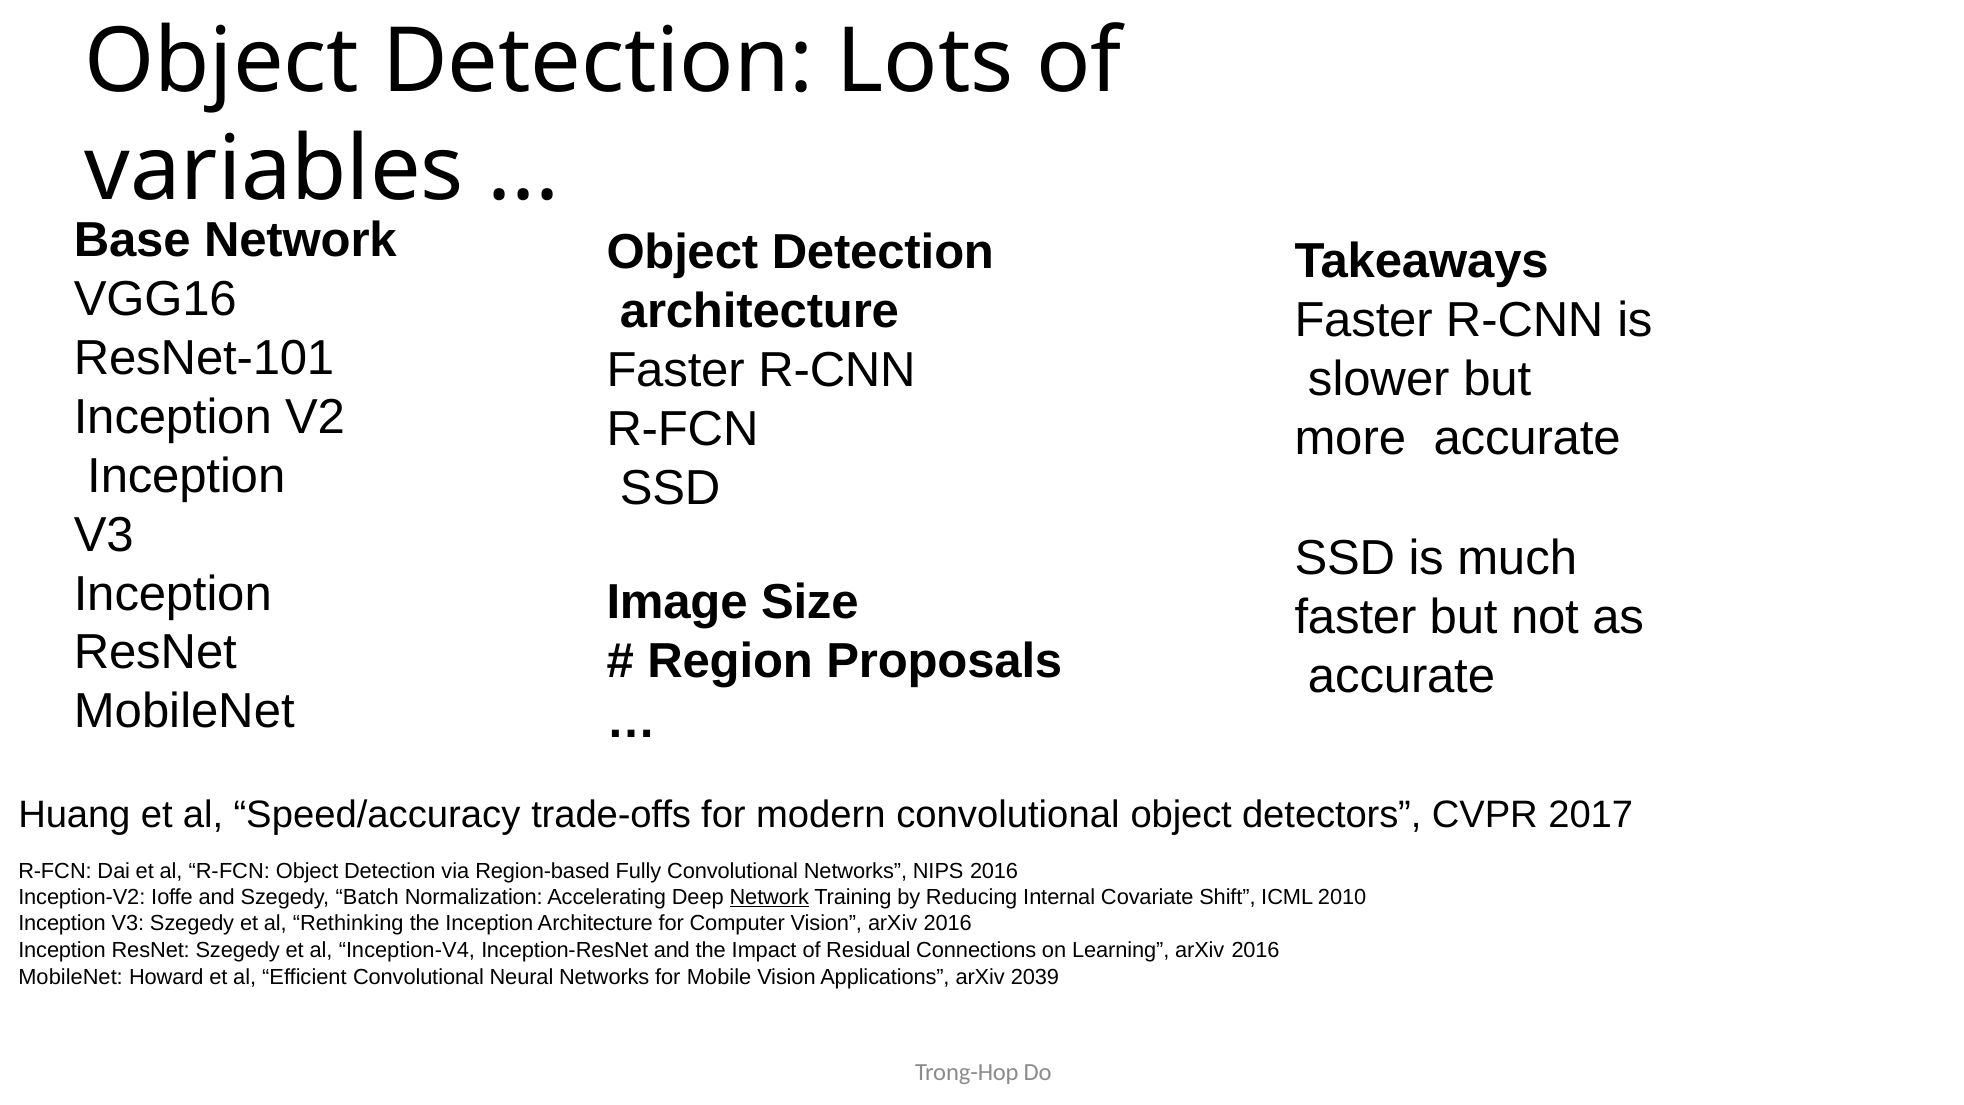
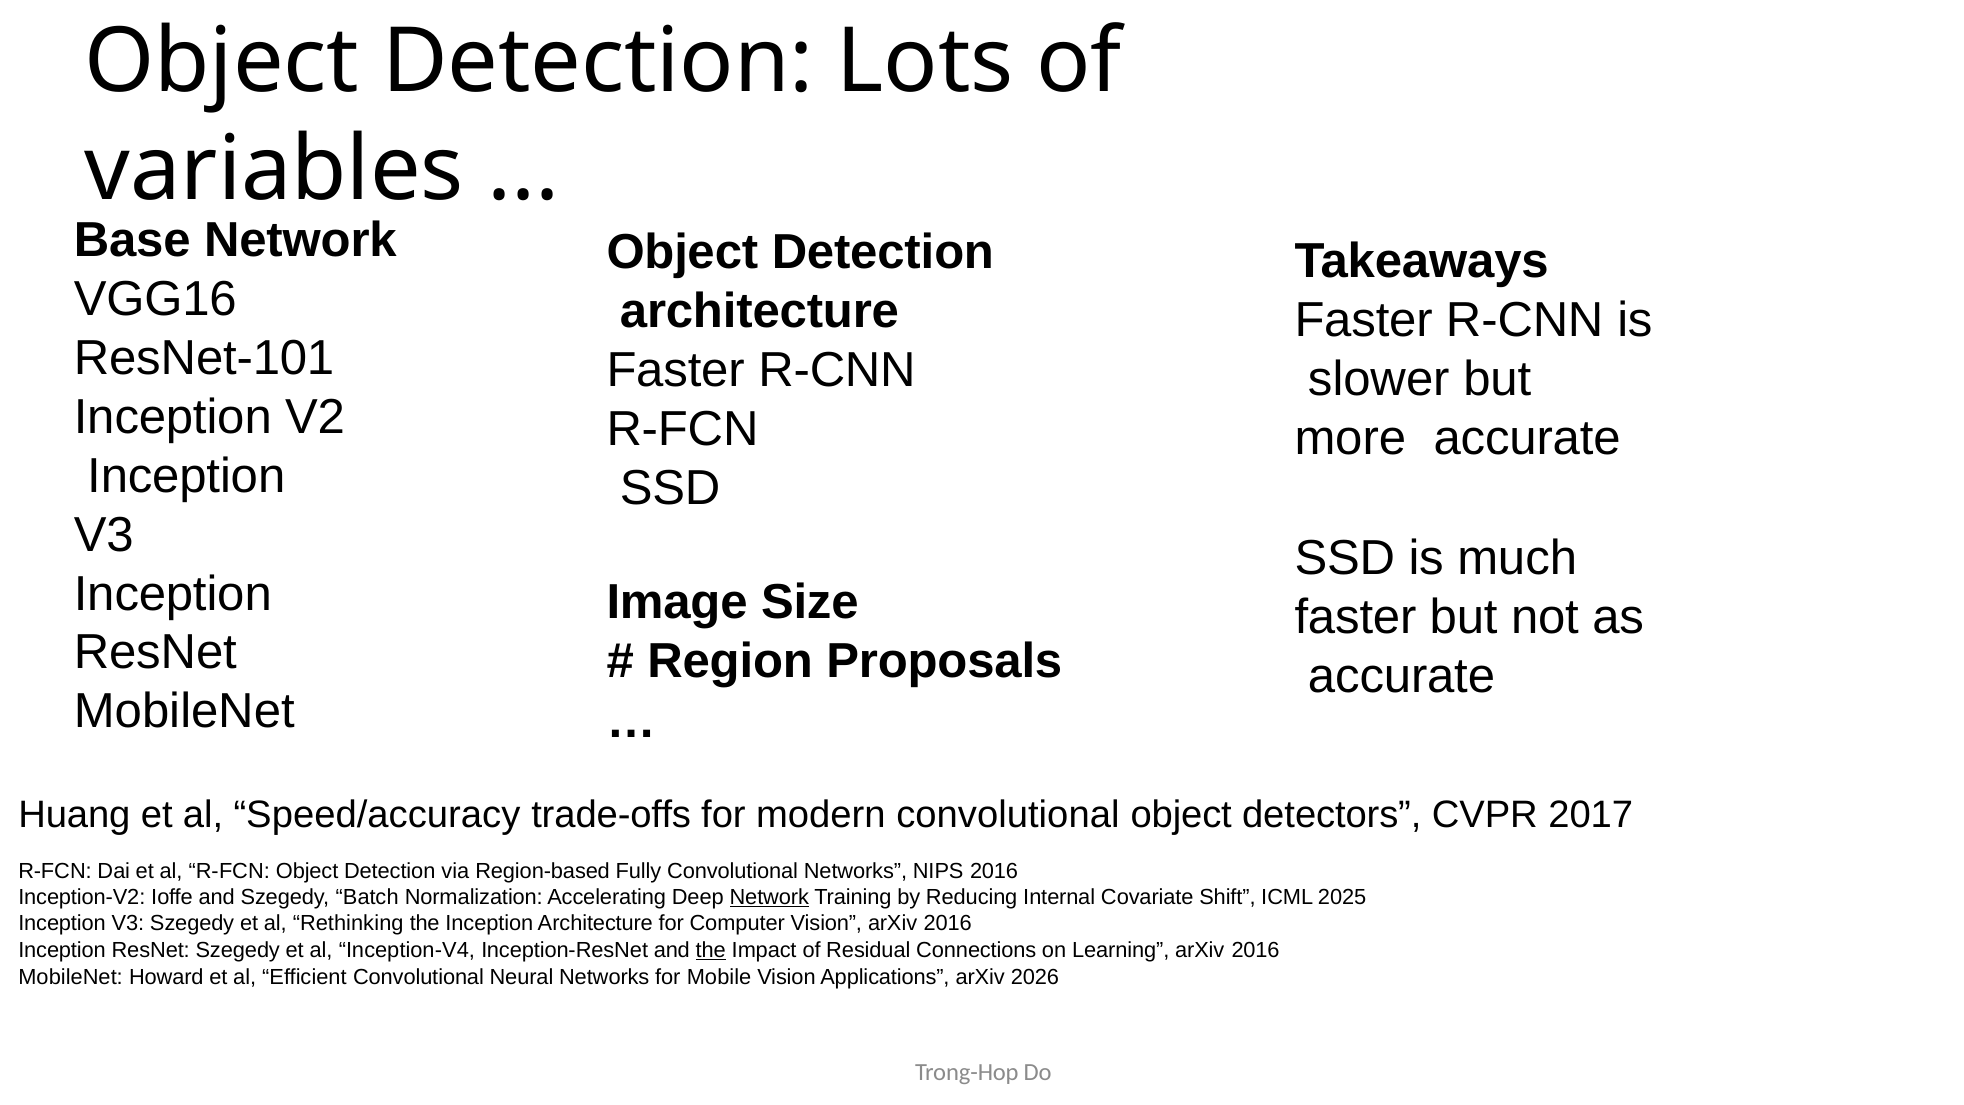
2010: 2010 -> 2025 (1342, 897)
the underline: none -> present (711, 950)
2039: 2039 -> 2026 (1035, 977)
